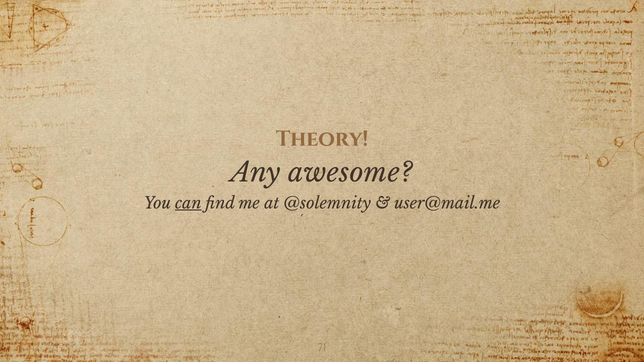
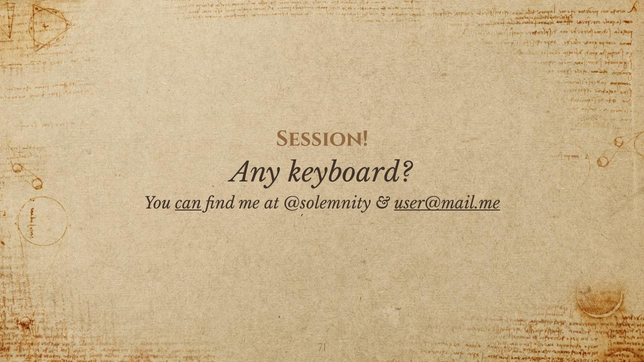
Theory: Theory -> Session (322, 139)
awesome: awesome -> keyboard (350, 173)
user@mail.me underline: none -> present (447, 203)
